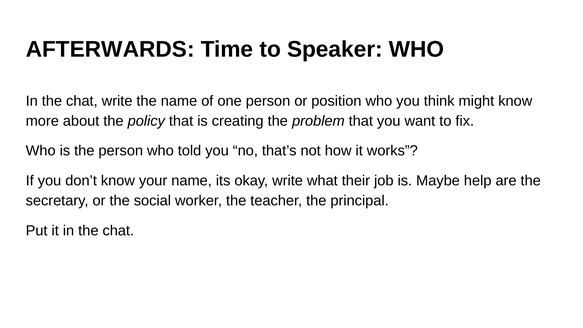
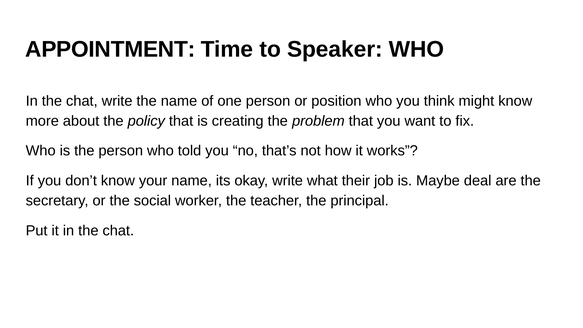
AFTERWARDS: AFTERWARDS -> APPOINTMENT (110, 49)
help: help -> deal (478, 181)
